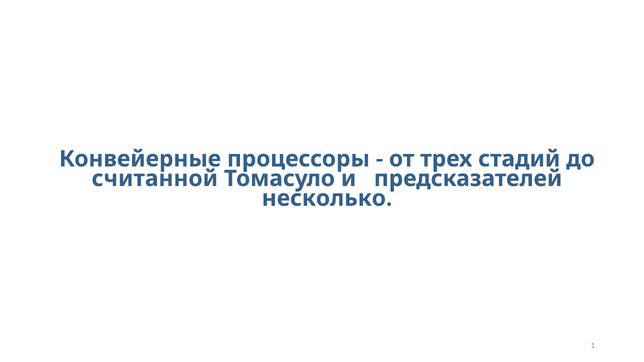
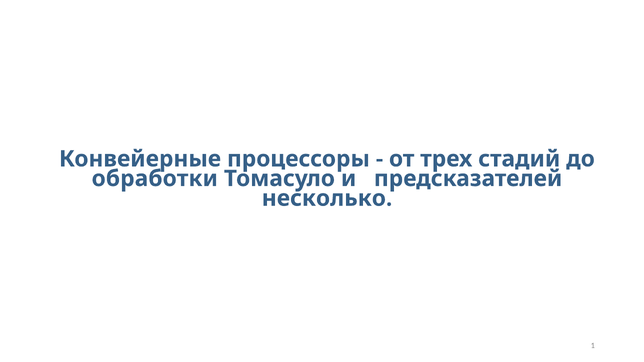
считанной: считанной -> обработки (155, 179)
